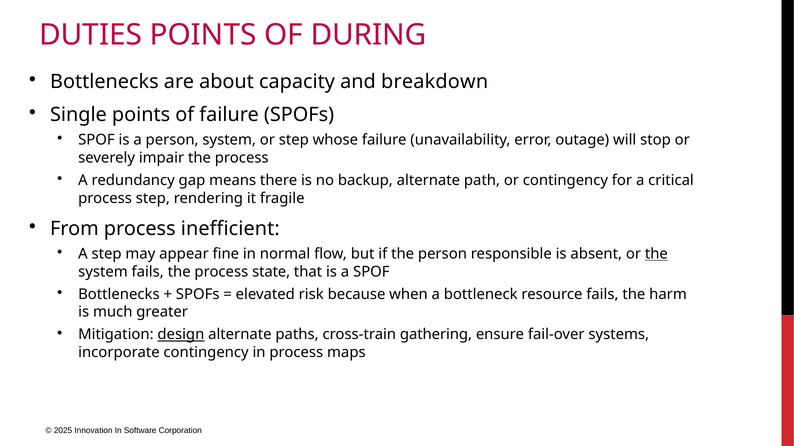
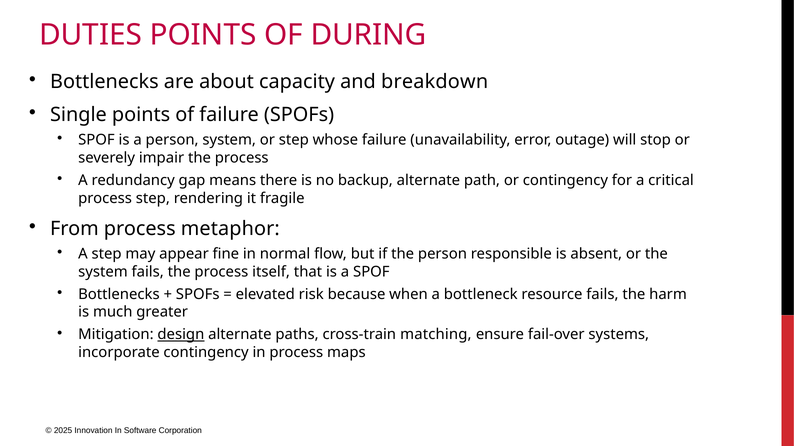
inefficient: inefficient -> metaphor (230, 229)
the underline: present -> none (656, 254)
state: state -> itself (271, 272)
gathering: gathering -> matching (436, 335)
